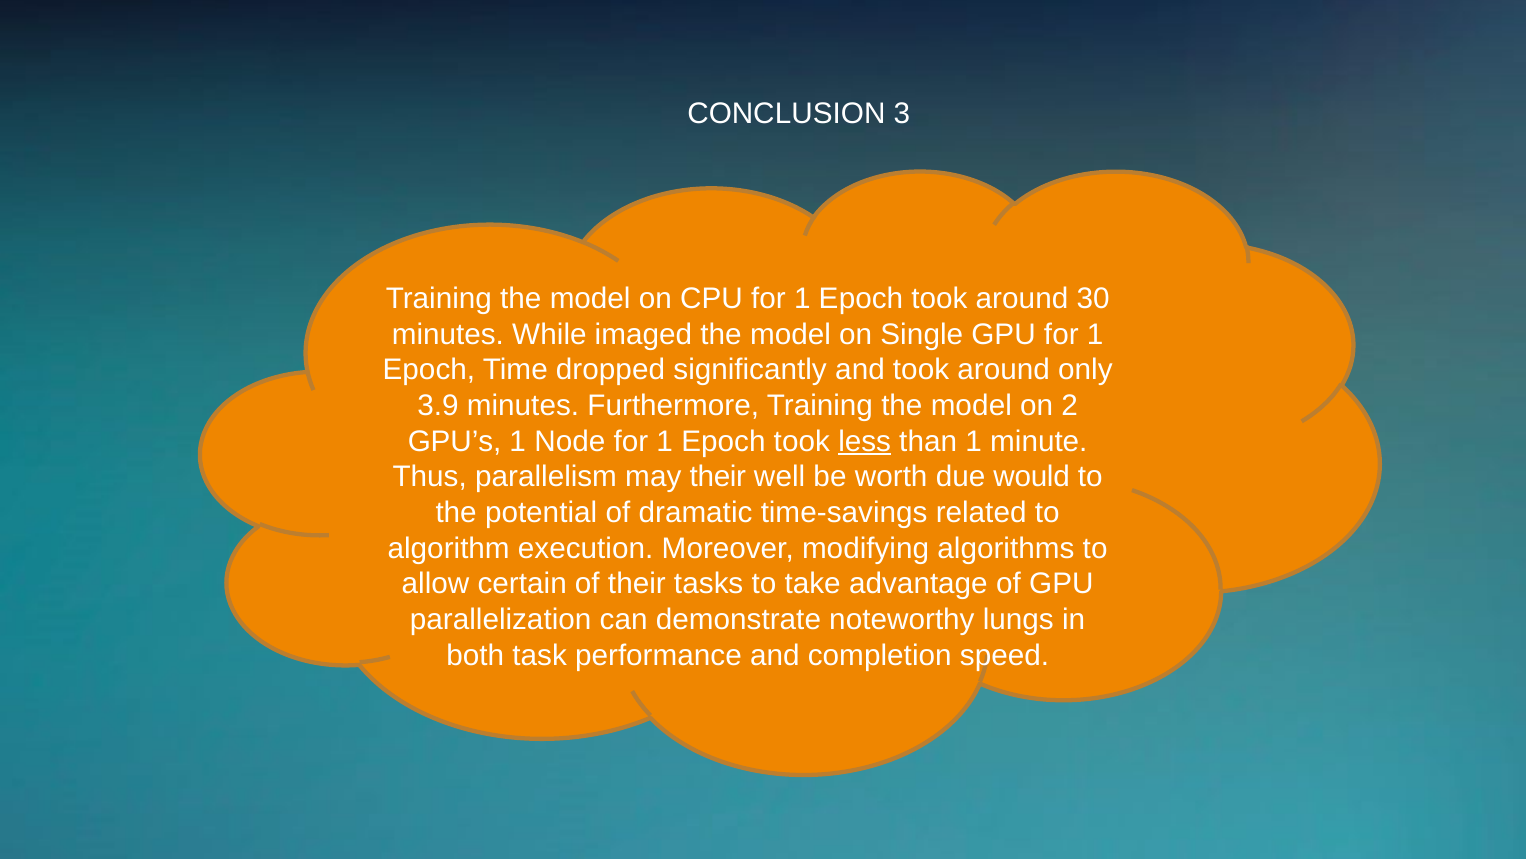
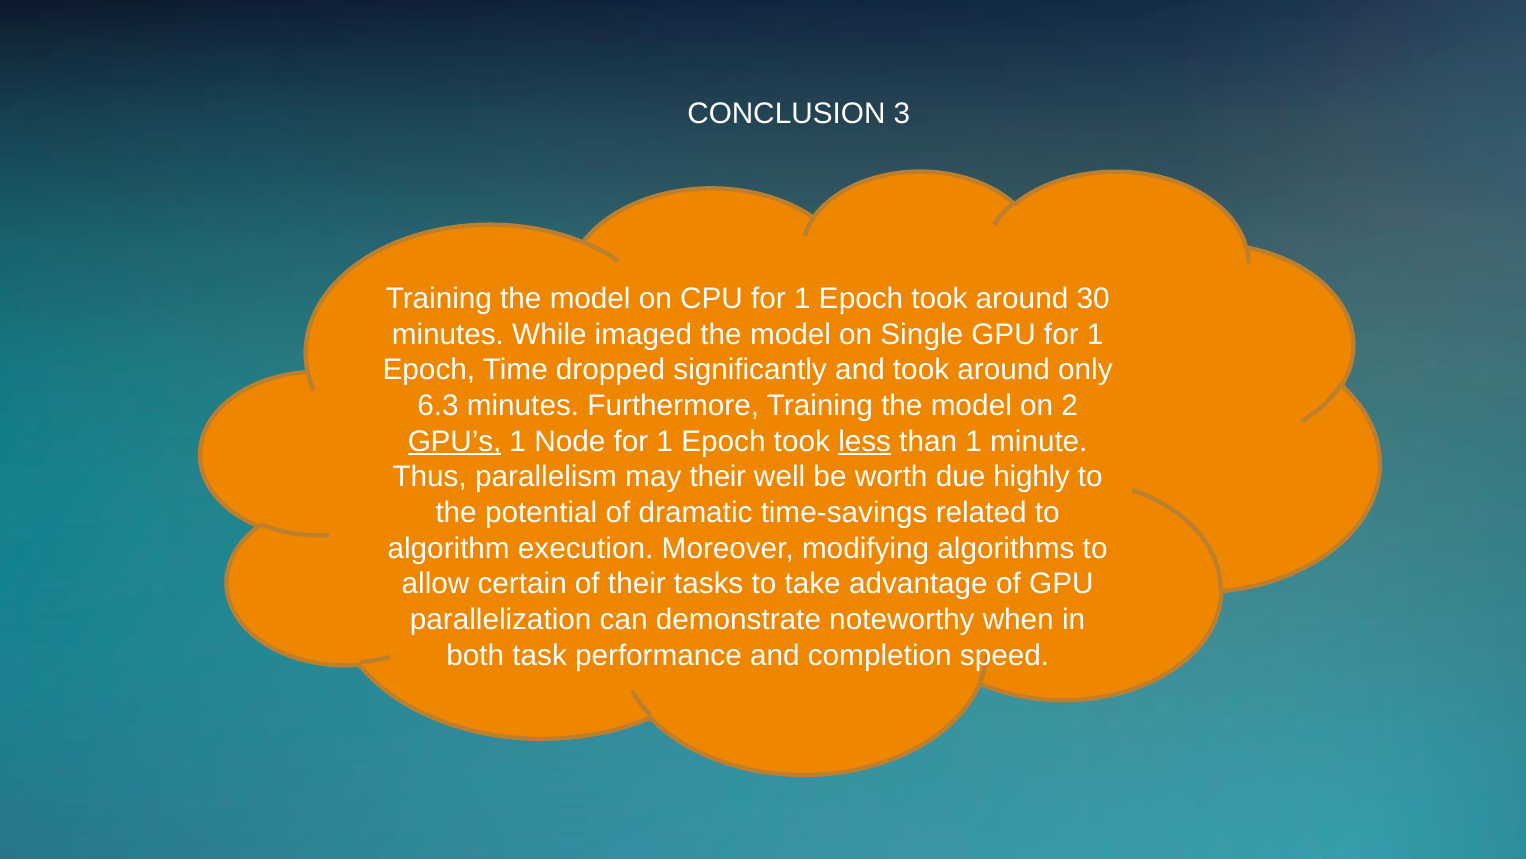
3.9: 3.9 -> 6.3 (438, 406)
GPU’s underline: none -> present (454, 441)
would: would -> highly (1032, 477)
lungs: lungs -> when (1018, 619)
